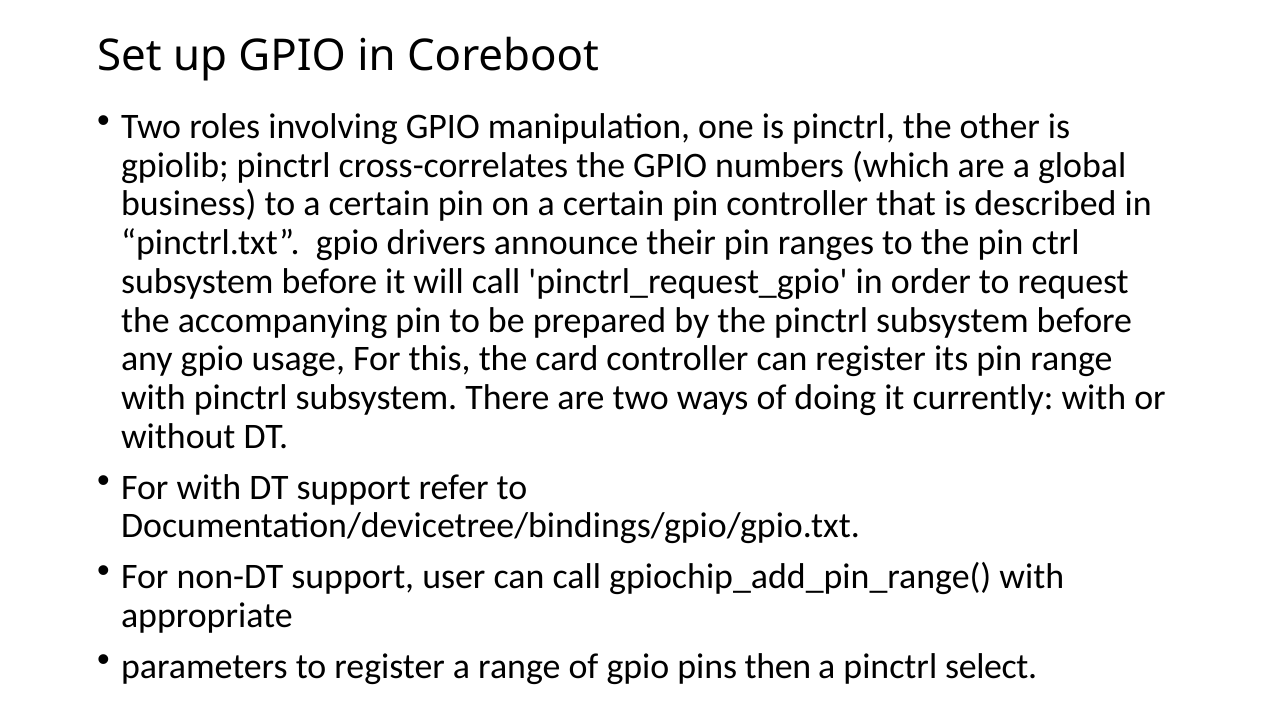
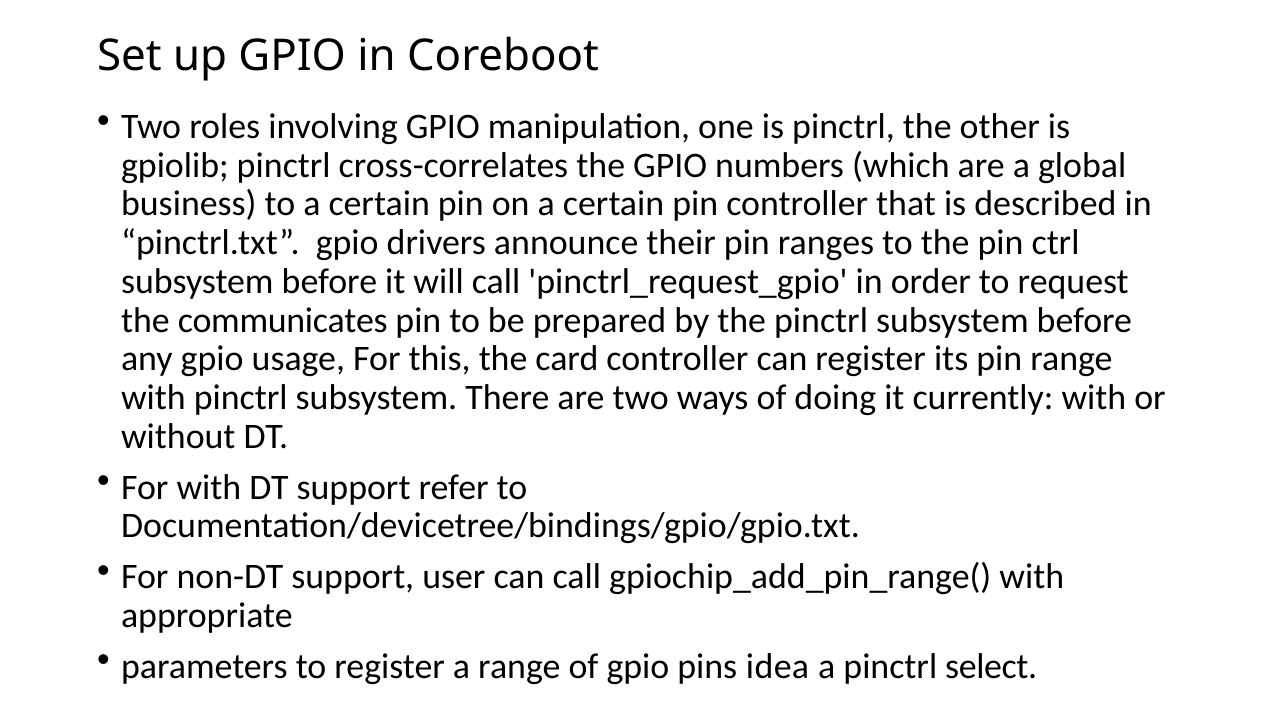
accompanying: accompanying -> communicates (283, 320)
then: then -> idea (778, 666)
